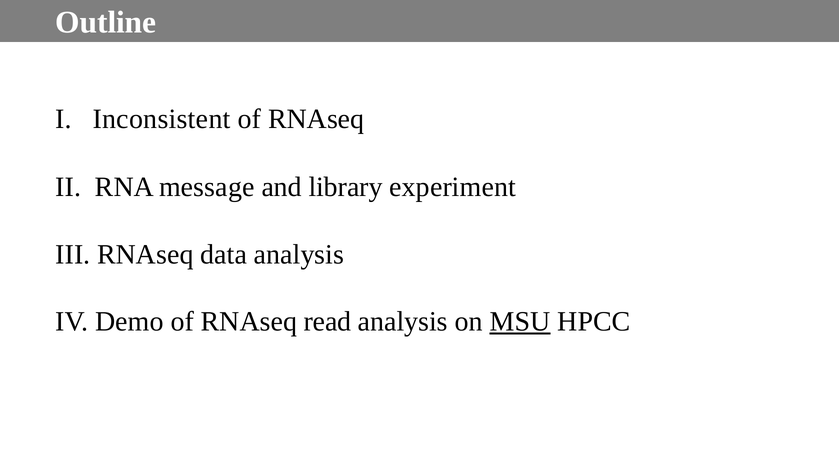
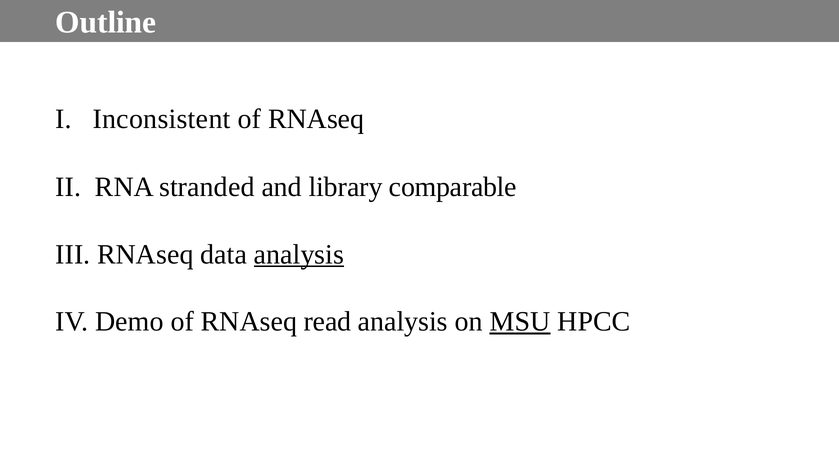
message: message -> stranded (207, 187)
experiment: experiment -> comparable (453, 187)
analysis underline: none -> present (299, 254)
